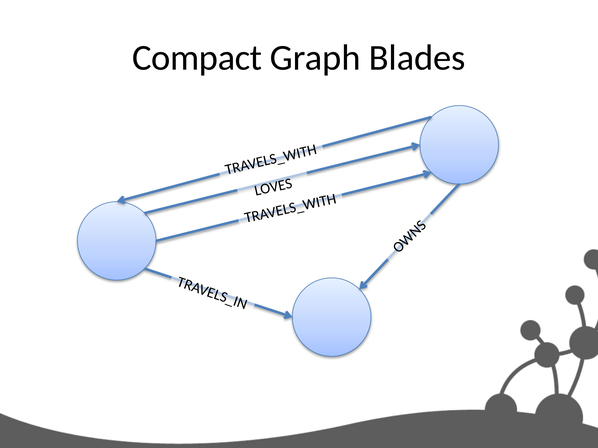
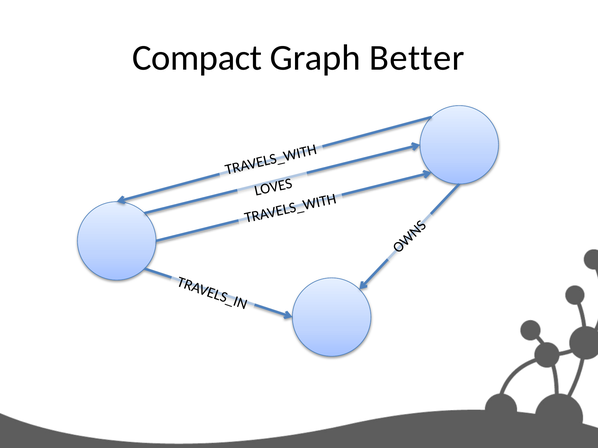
Blades: Blades -> Better (417, 58)
